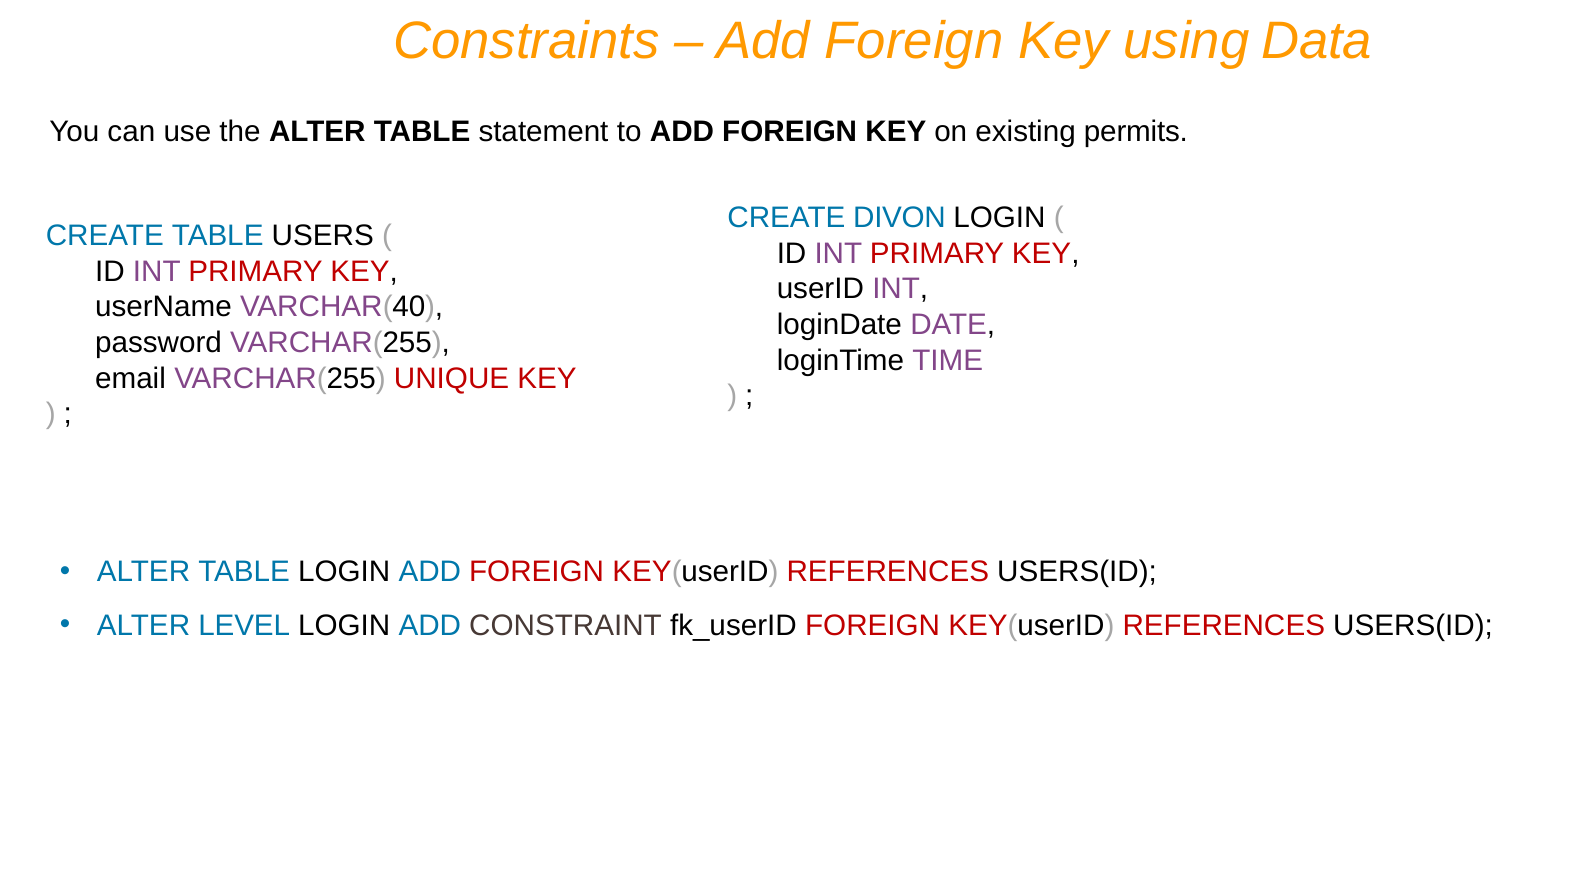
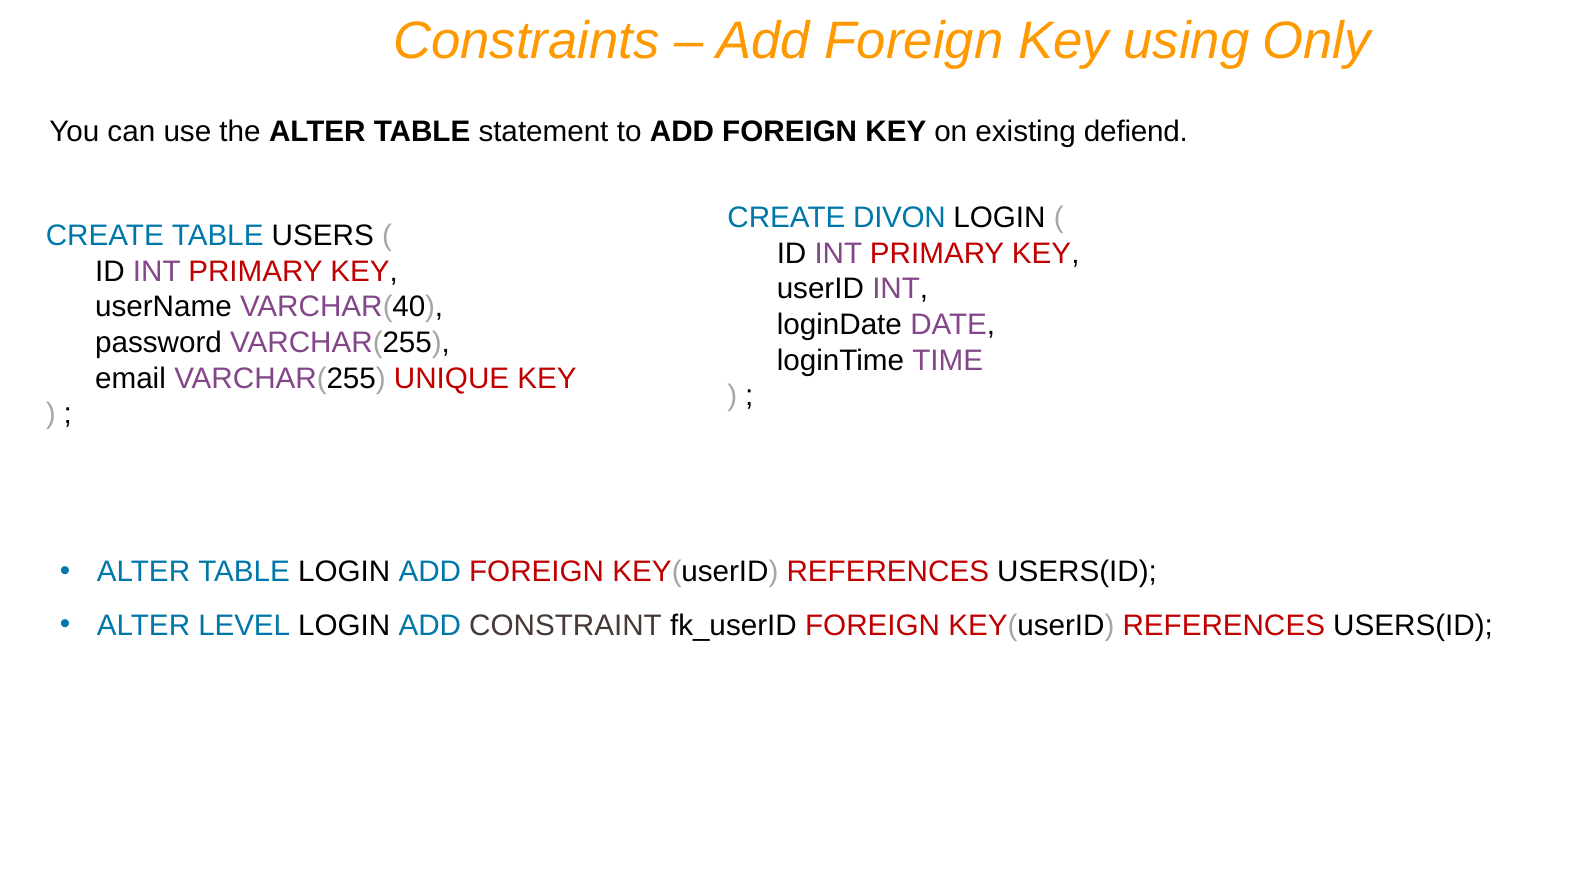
Data: Data -> Only (1316, 41)
permits: permits -> defiend (1136, 132)
